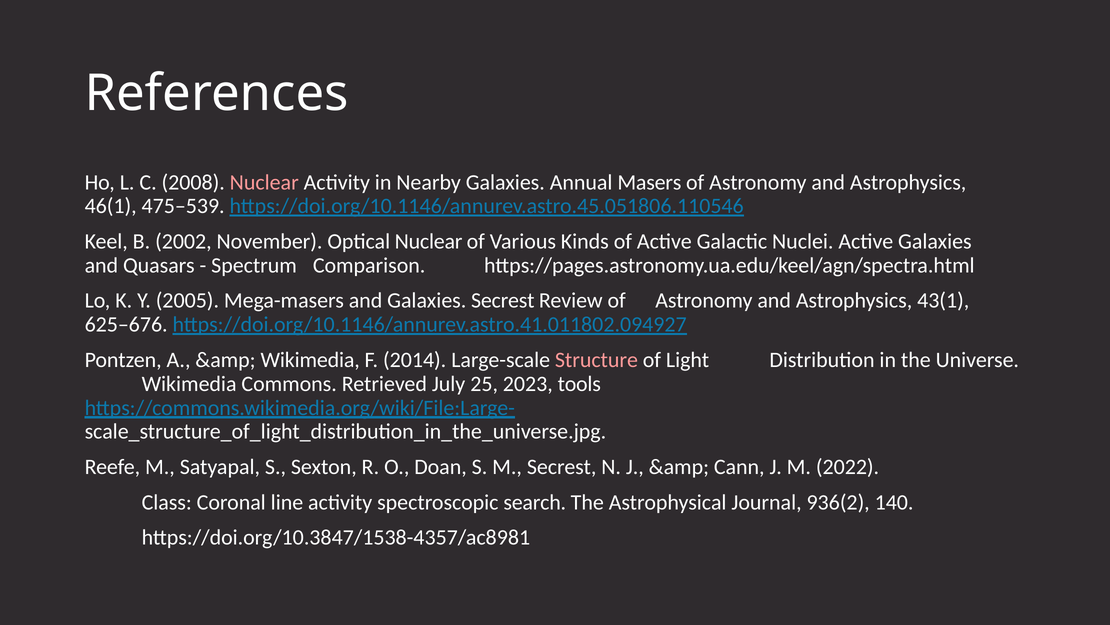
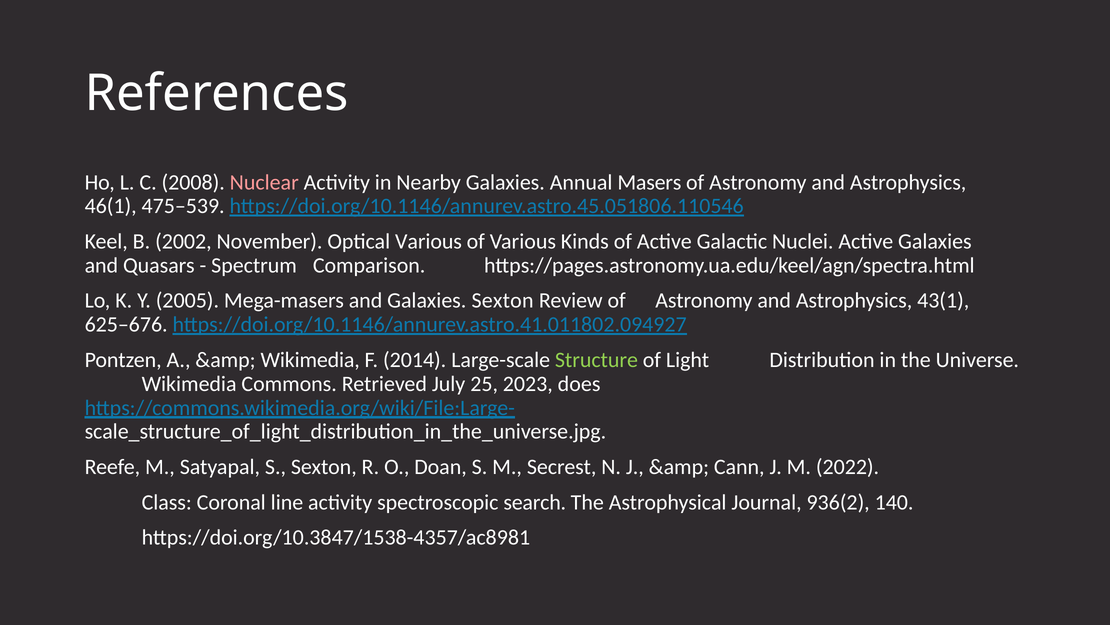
Optical Nuclear: Nuclear -> Various (429, 241)
Galaxies Secrest: Secrest -> Sexton (503, 300)
Structure colour: pink -> light green (596, 360)
tools: tools -> does (579, 383)
